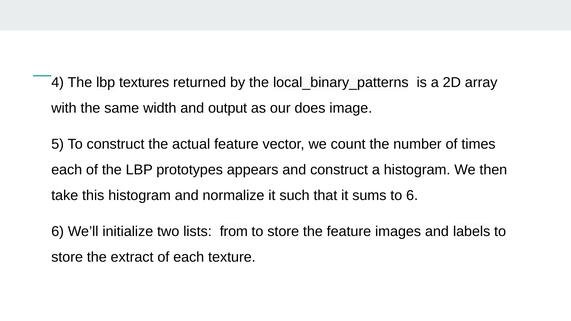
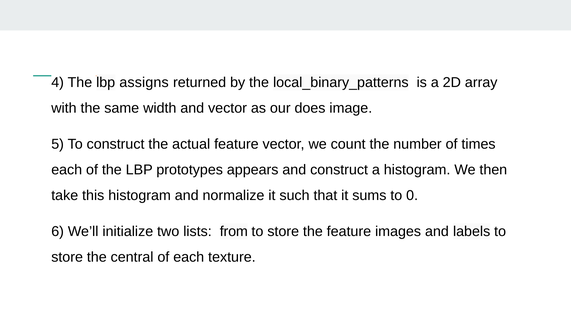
textures: textures -> assigns (144, 83)
and output: output -> vector (228, 108)
to 6: 6 -> 0 (412, 196)
extract: extract -> central (132, 257)
